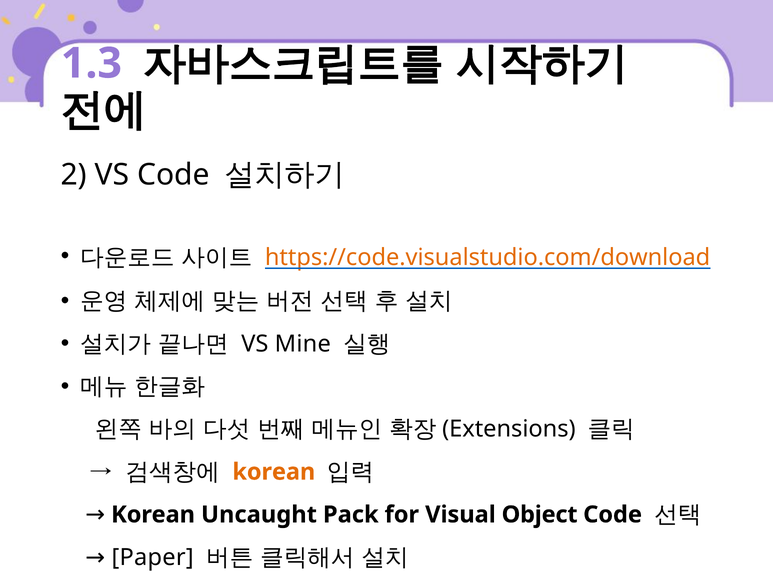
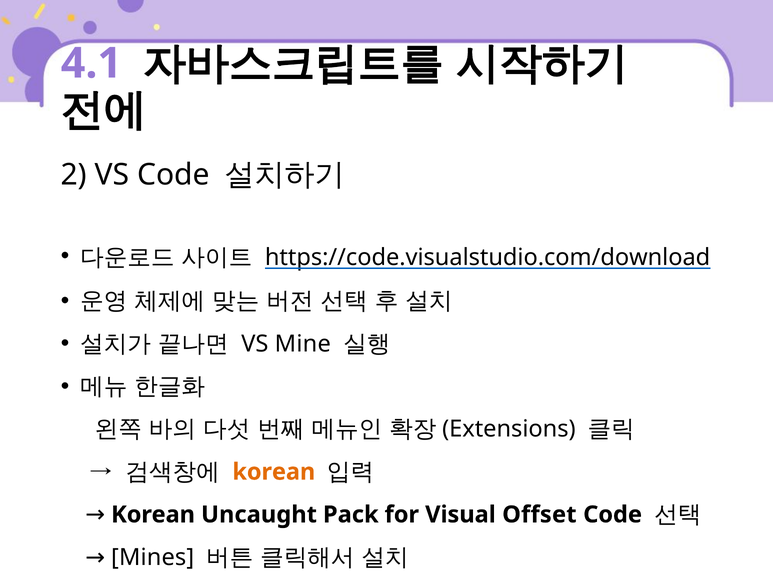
1.3: 1.3 -> 4.1 (91, 63)
https://code.visualstudio.com/download colour: orange -> black (488, 258)
Object: Object -> Offset (539, 514)
Paper: Paper -> Mines (153, 557)
